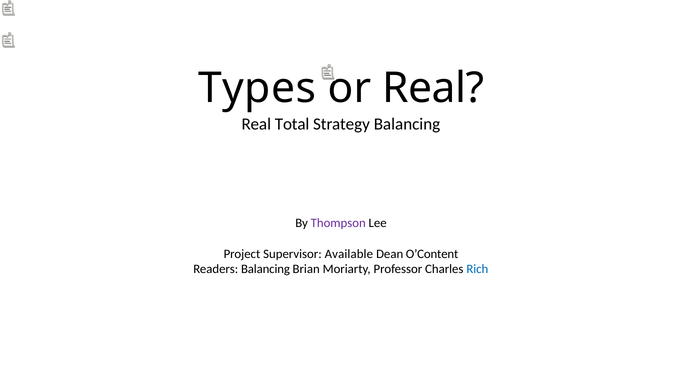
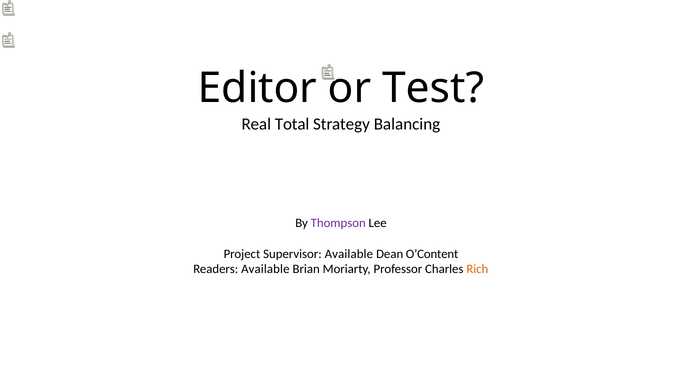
Types: Types -> Editor (257, 88)
or Real: Real -> Test (433, 88)
Readers Balancing: Balancing -> Available (265, 270)
Rich colour: blue -> orange (477, 270)
